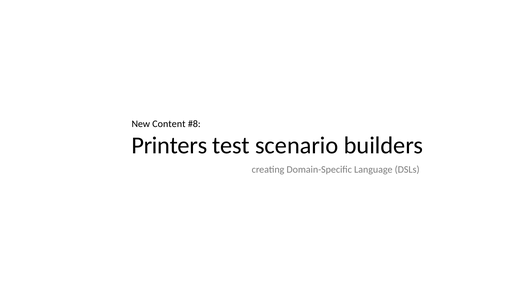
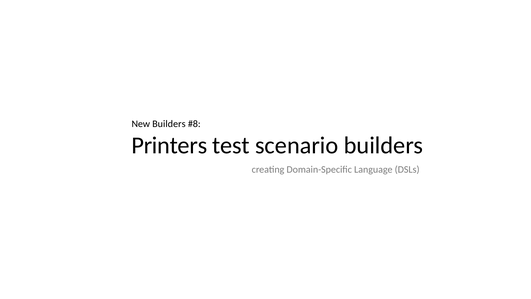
New Content: Content -> Builders (169, 124)
